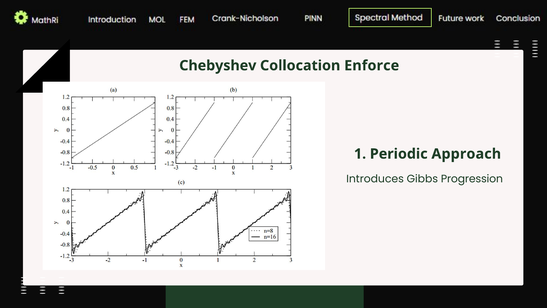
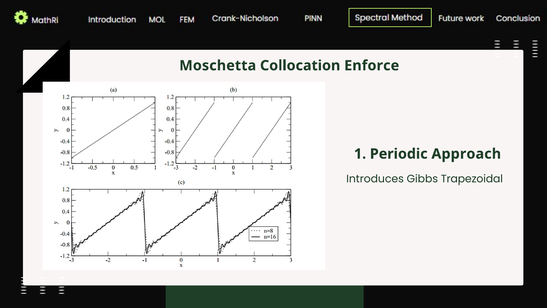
Chebyshev: Chebyshev -> Moschetta (218, 66)
Progression: Progression -> Trapezoidal (472, 179)
